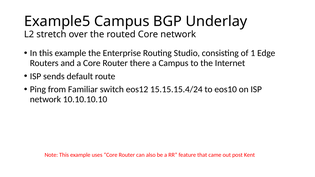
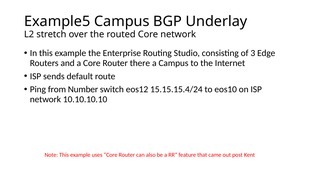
1: 1 -> 3 (253, 53)
Familiar: Familiar -> Number (83, 90)
